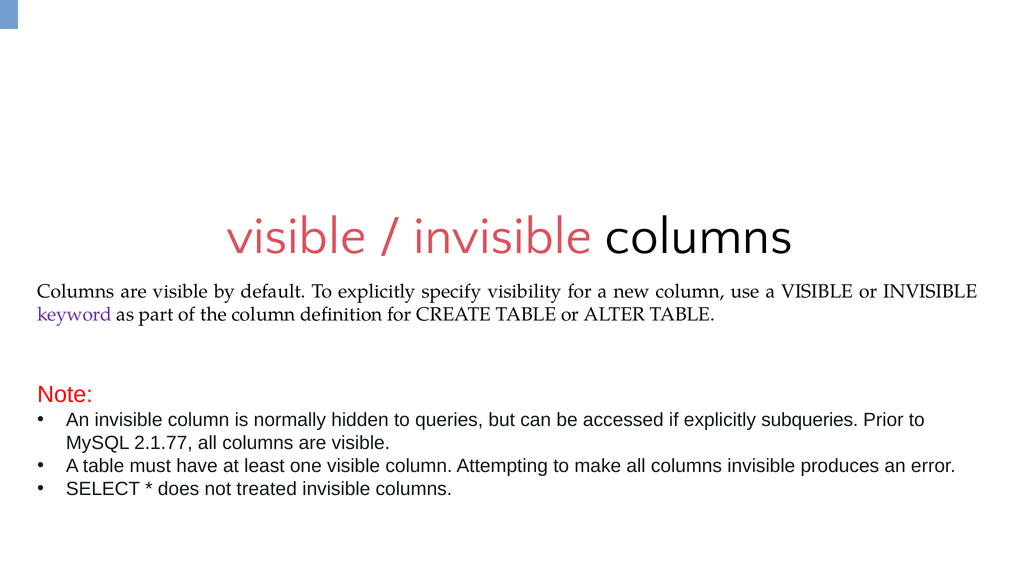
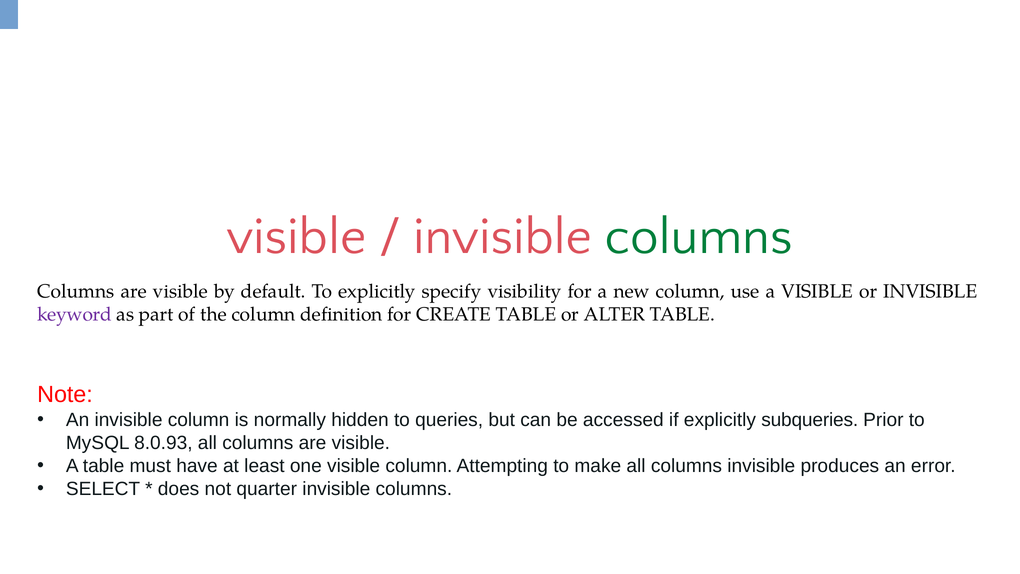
columns colour: black -> green (699, 236)
2.1.77: 2.1.77 -> 8.0.93 (163, 443)
treated: treated -> quarter (267, 489)
